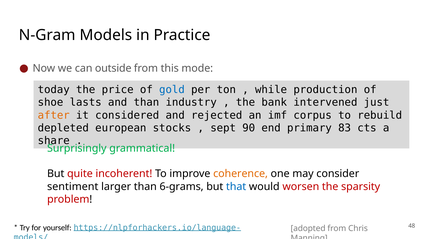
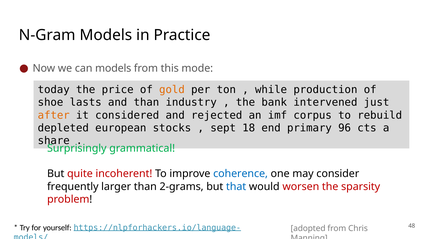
can outside: outside -> models (113, 68)
gold colour: blue -> orange (172, 90)
90: 90 -> 18 (249, 128)
83: 83 -> 96 (345, 128)
coherence colour: orange -> blue (241, 174)
sentiment: sentiment -> frequently (73, 187)
6-grams: 6-grams -> 2-grams (182, 187)
